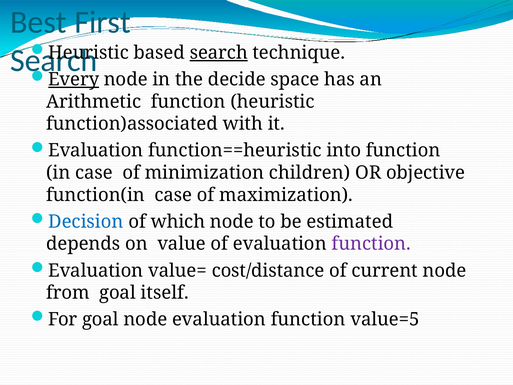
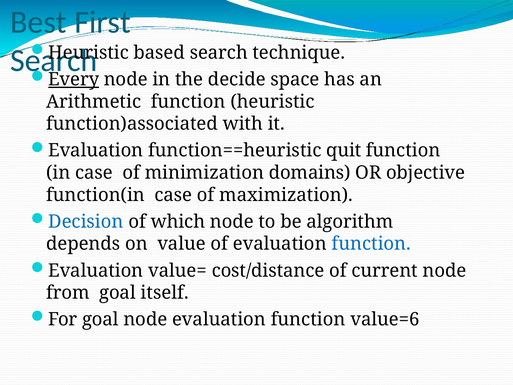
search underline: present -> none (219, 53)
into: into -> quit (344, 150)
children: children -> domains (310, 173)
estimated: estimated -> algorithm (350, 222)
function colour: purple -> blue (371, 244)
value=5: value=5 -> value=6 (385, 319)
